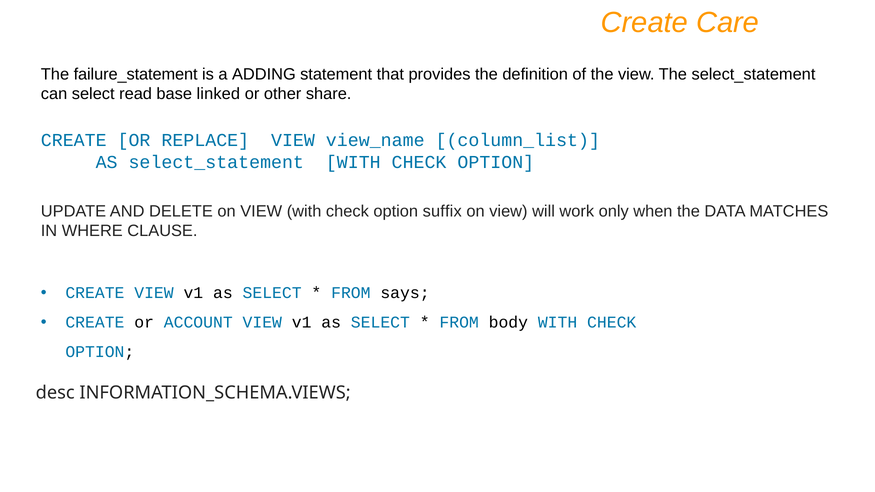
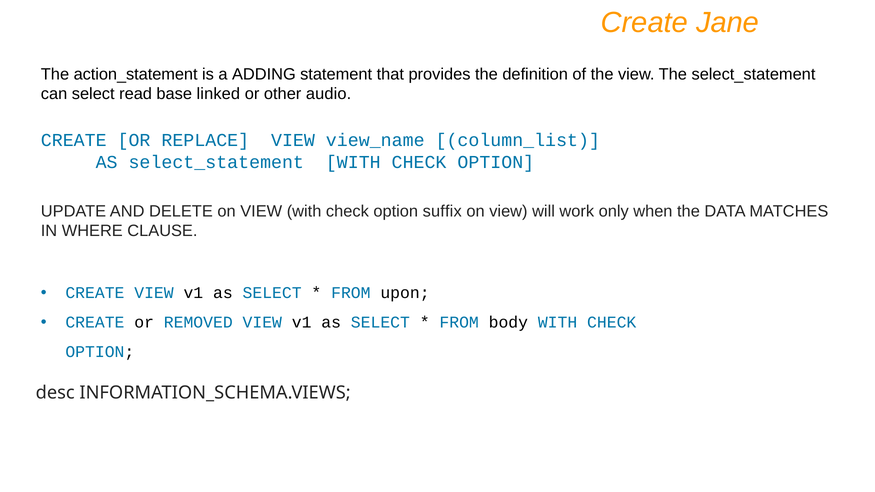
Care: Care -> Jane (728, 23)
failure_statement: failure_statement -> action_statement (136, 74)
share: share -> audio (329, 94)
says: says -> upon (405, 293)
ACCOUNT: ACCOUNT -> REMOVED (198, 323)
